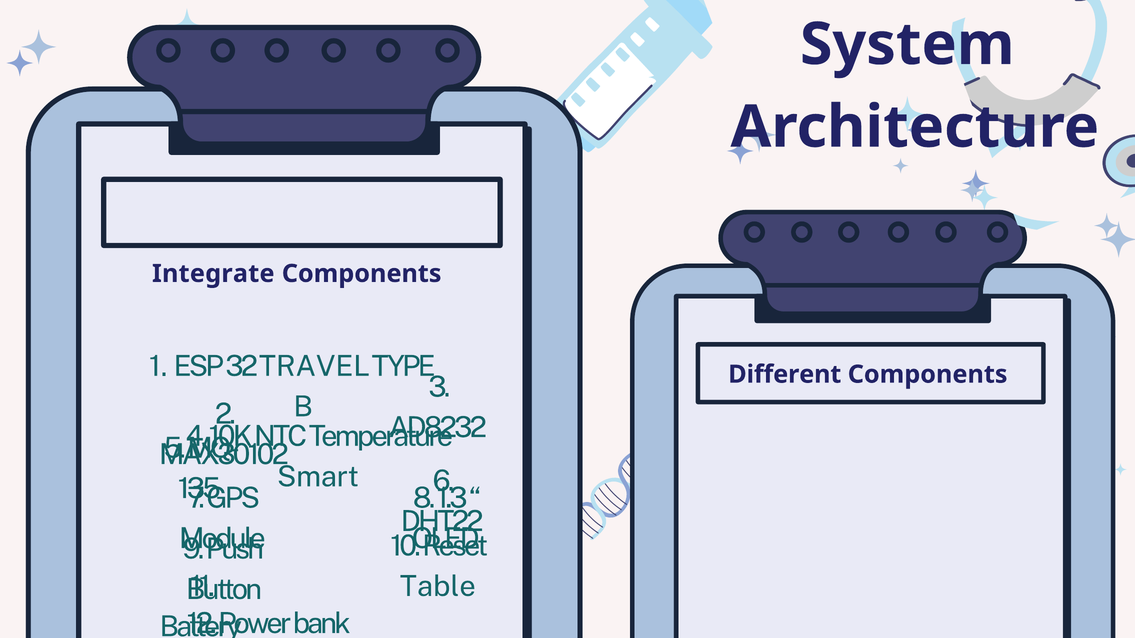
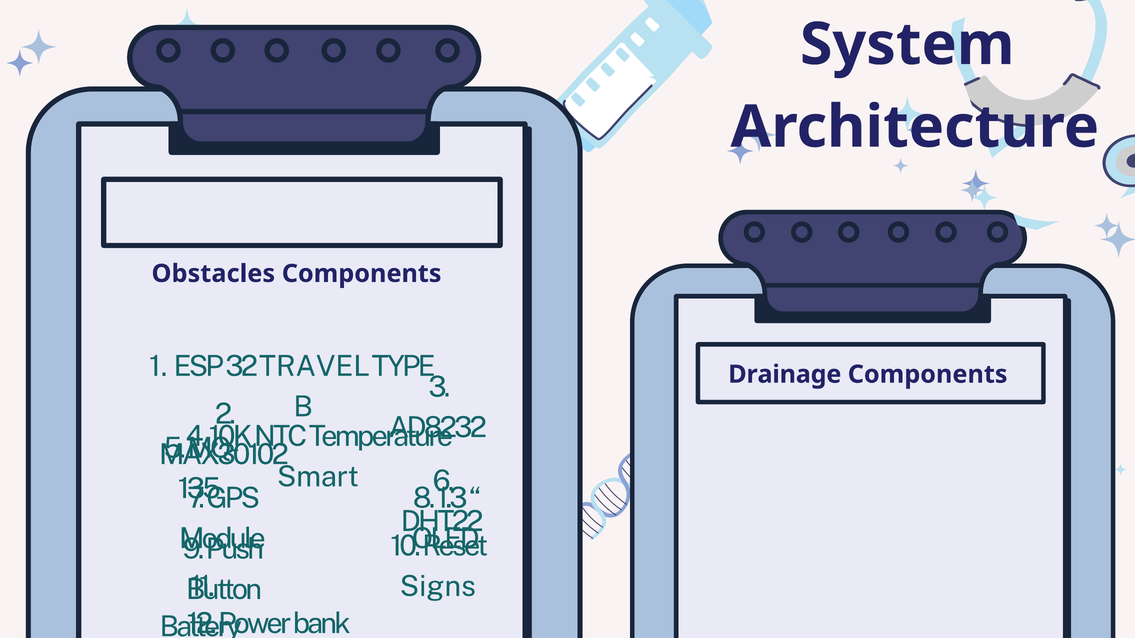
Integrate: Integrate -> Obstacles (213, 274)
Different: Different -> Drainage (785, 375)
Table: Table -> Signs (438, 587)
